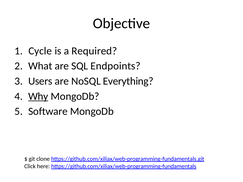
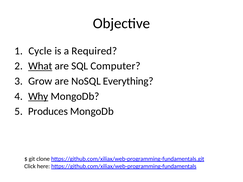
What underline: none -> present (40, 66)
Endpoints: Endpoints -> Computer (115, 66)
Users: Users -> Grow (40, 81)
Software: Software -> Produces (48, 112)
